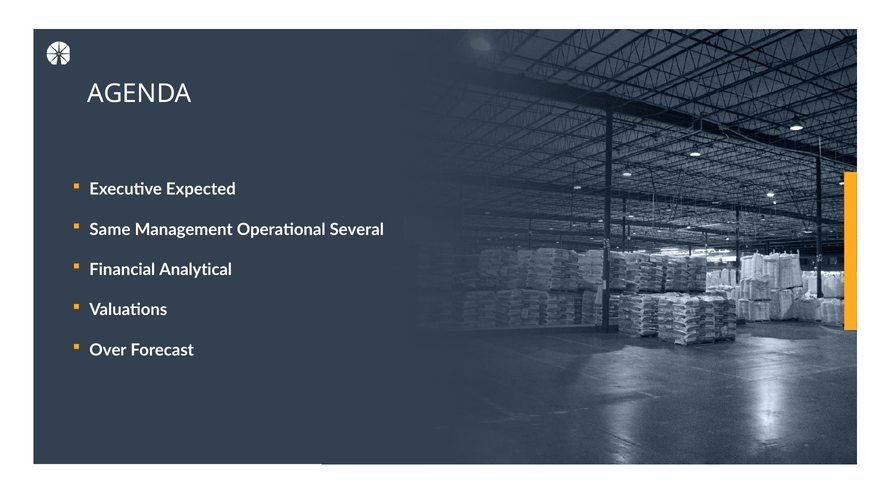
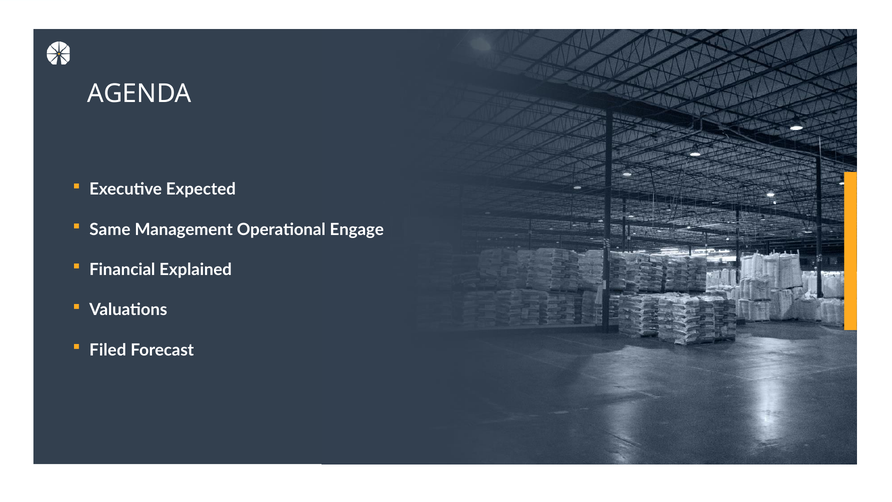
Several: Several -> Engage (357, 229)
Analytical: Analytical -> Explained (196, 270)
Over: Over -> Filed (108, 350)
